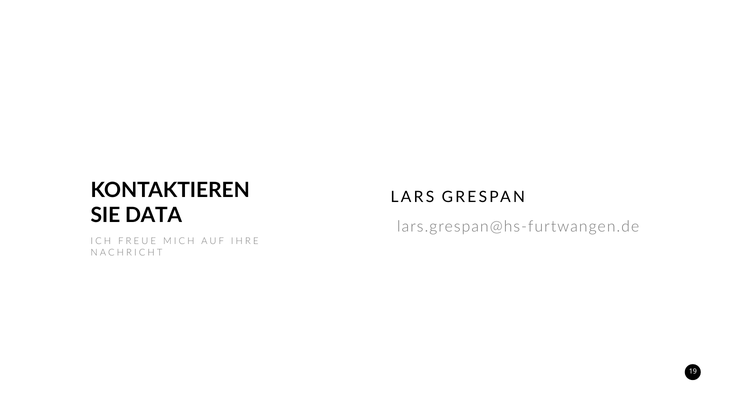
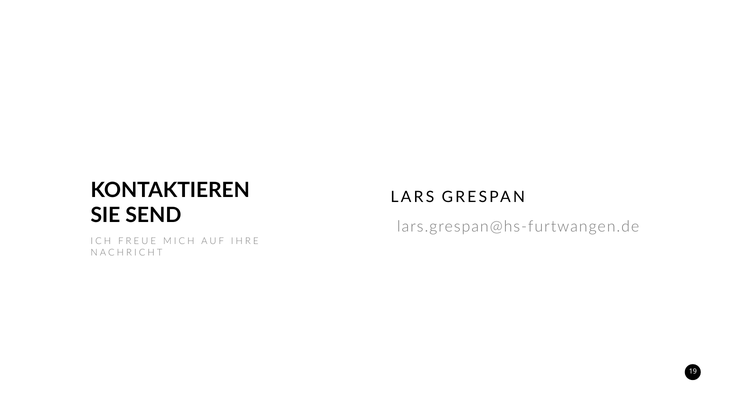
DATA: DATA -> SEND (153, 215)
